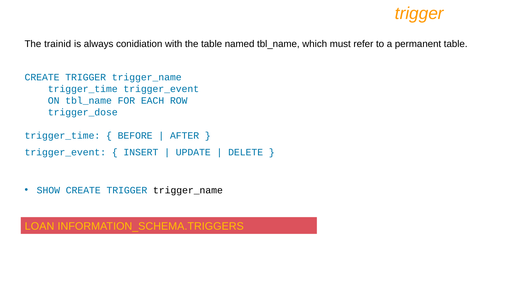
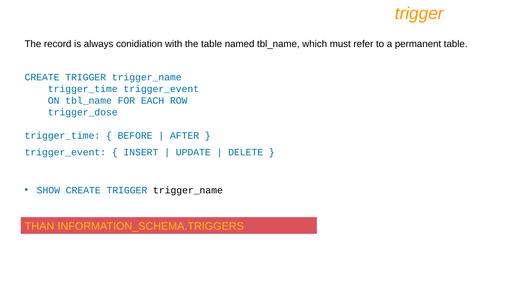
trainid: trainid -> record (58, 44)
LOAN: LOAN -> THAN (40, 226)
